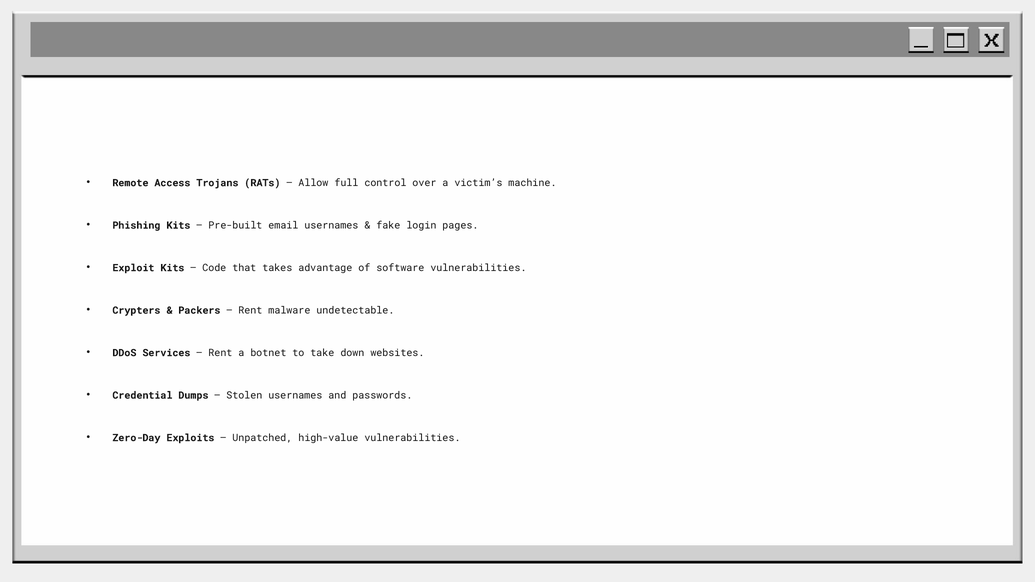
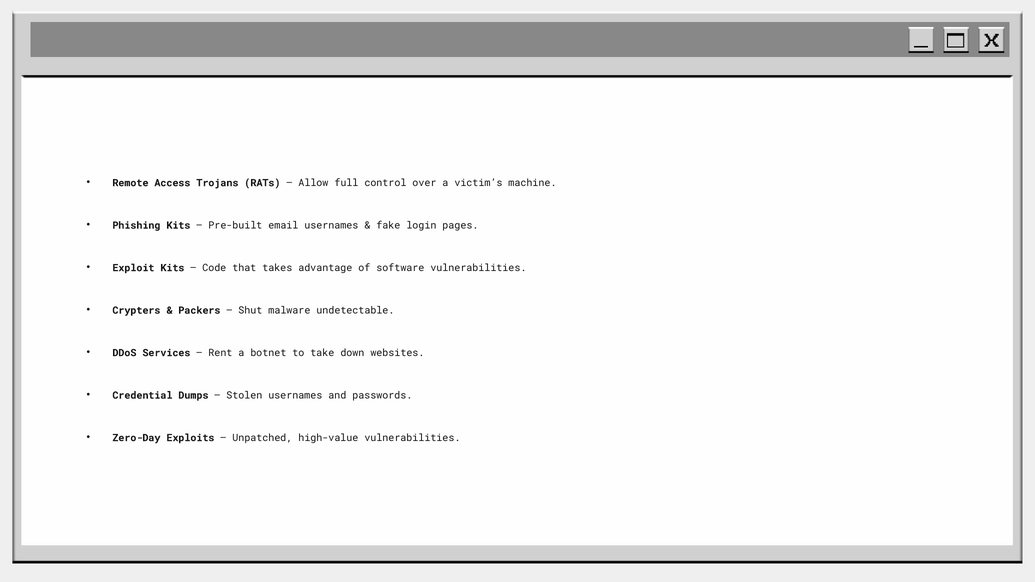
Rent: Rent -> Shut (250, 310)
